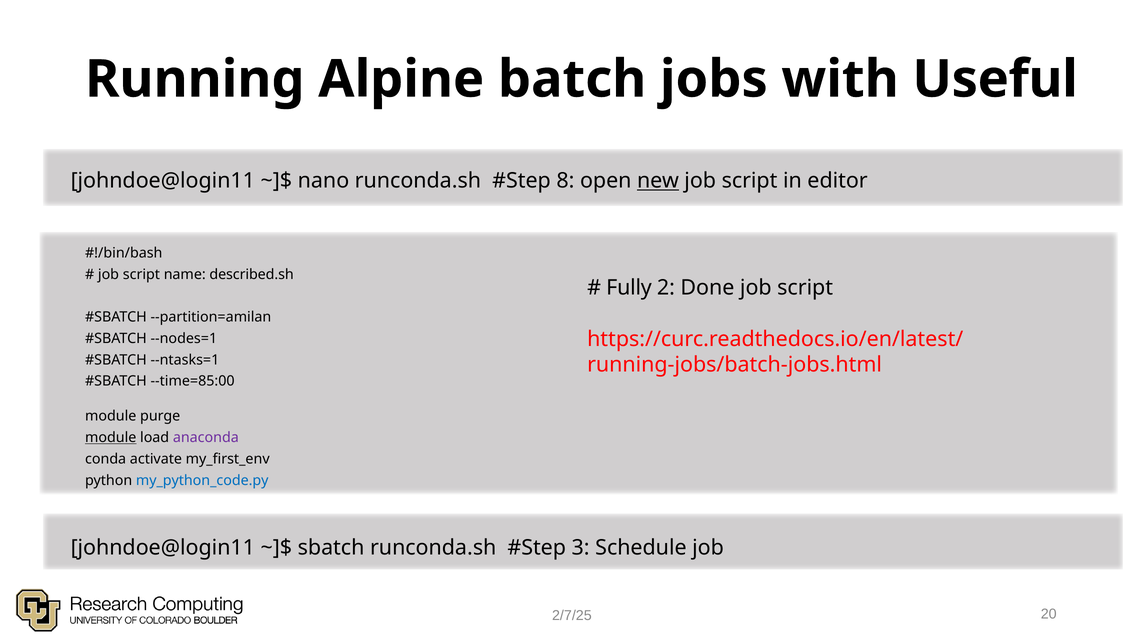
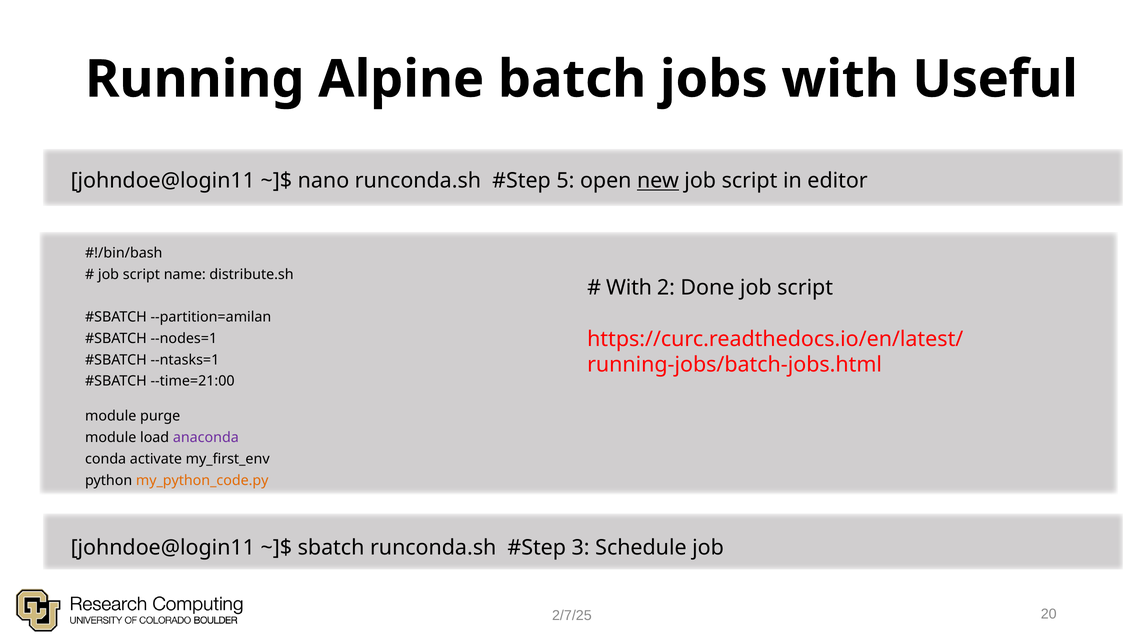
8: 8 -> 5 (565, 181)
described.sh: described.sh -> distribute.sh (252, 275)
Fully: Fully -> With (629, 288)
--time=85:00: --time=85:00 -> --time=21:00 (193, 381)
module underline: present -> none (111, 438)
my_python_code.py colour: blue -> orange (202, 481)
